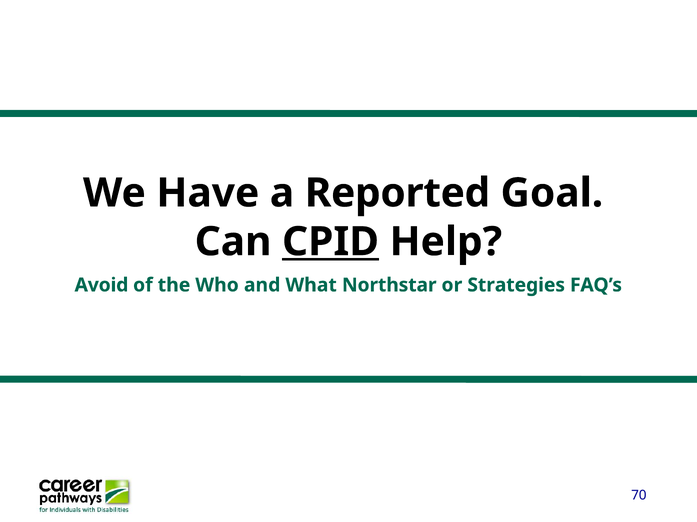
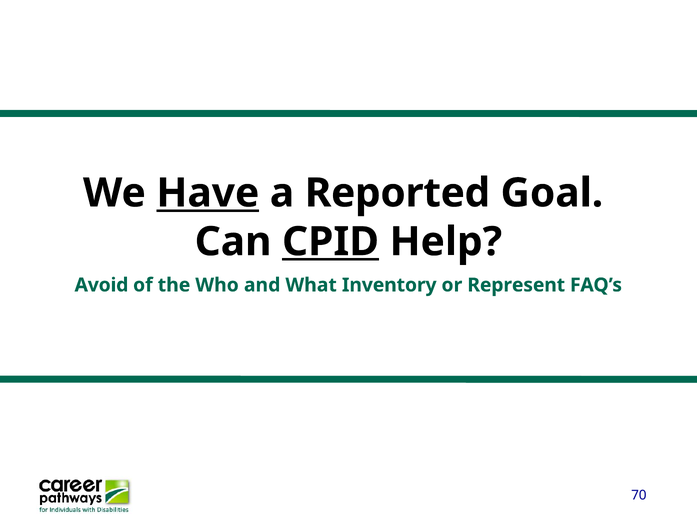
Have underline: none -> present (208, 193)
Northstar: Northstar -> Inventory (389, 285)
Strategies: Strategies -> Represent (516, 285)
